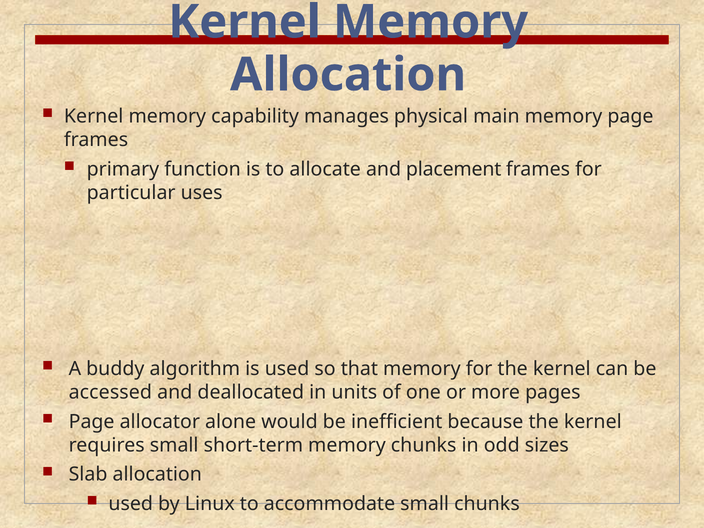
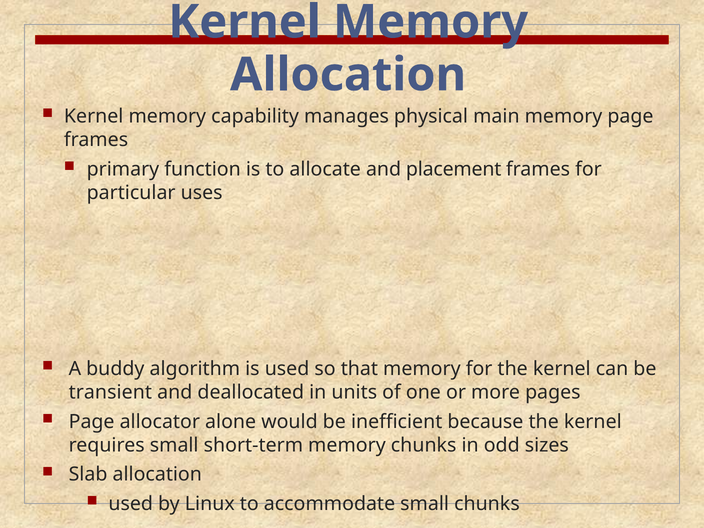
accessed: accessed -> transient (110, 392)
